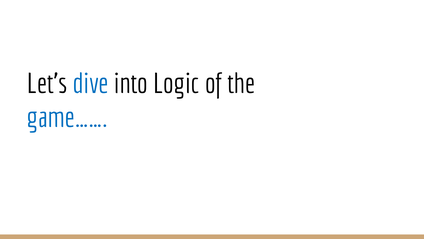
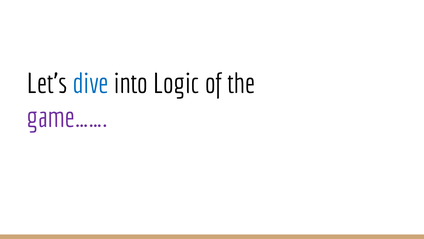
game…… colour: blue -> purple (67, 118)
